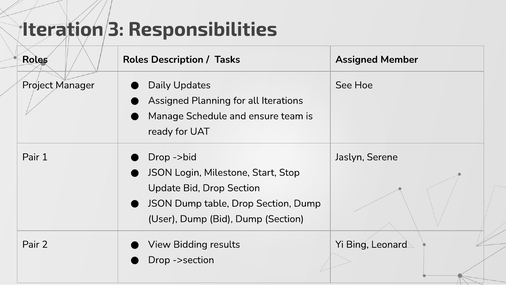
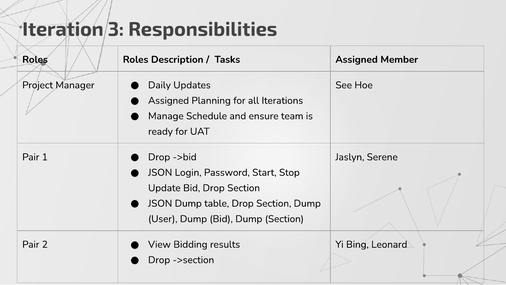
Milestone: Milestone -> Password (227, 172)
